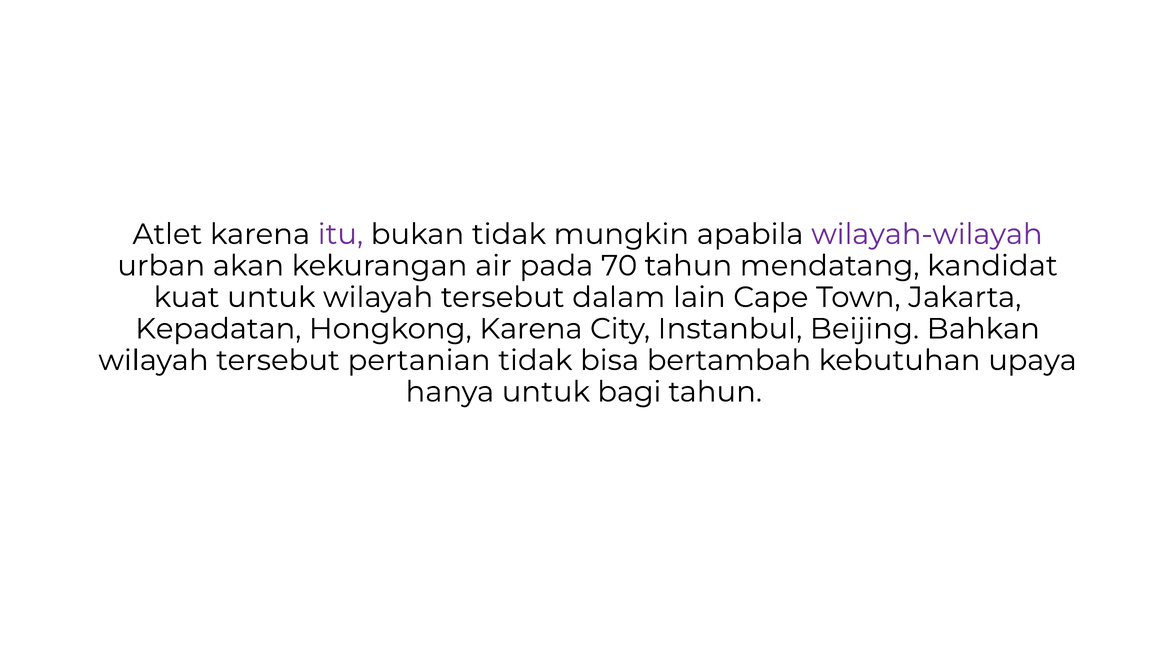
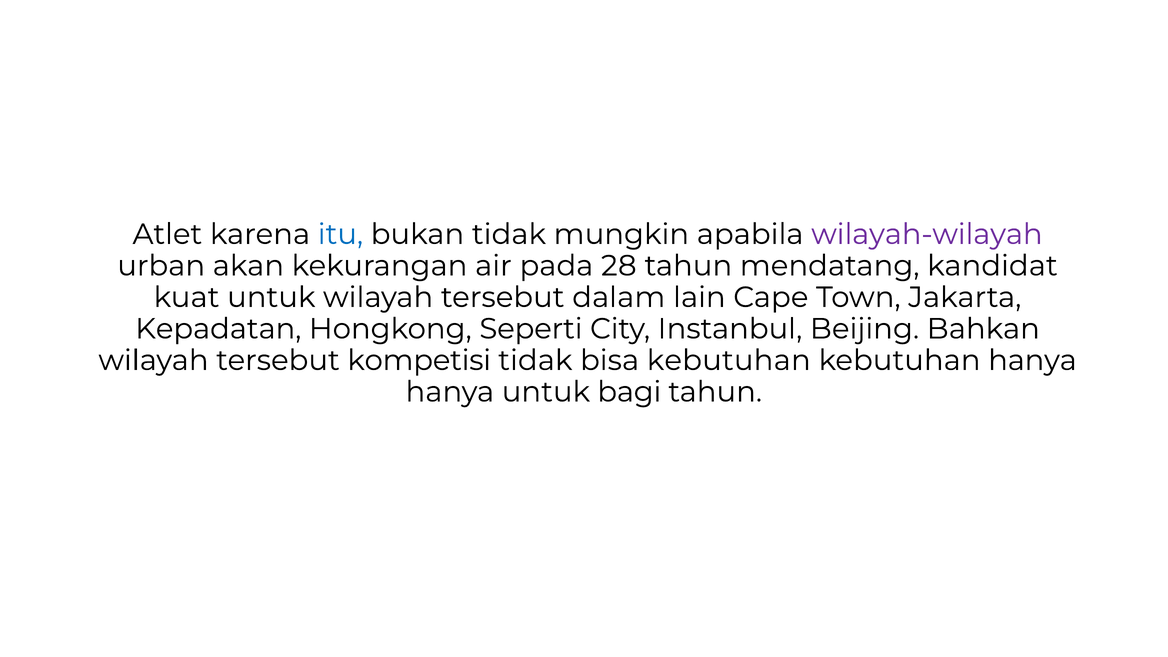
itu colour: purple -> blue (340, 234)
70: 70 -> 28 (619, 266)
Hongkong Karena: Karena -> Seperti (531, 329)
pertanian: pertanian -> kompetisi (419, 360)
bisa bertambah: bertambah -> kebutuhan (729, 360)
kebutuhan upaya: upaya -> hanya (1033, 360)
